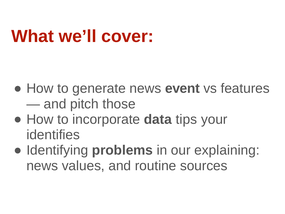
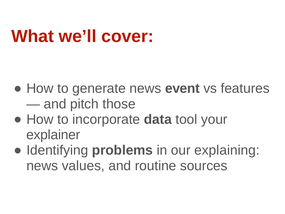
tips: tips -> tool (186, 119)
identifies: identifies -> explainer (53, 135)
